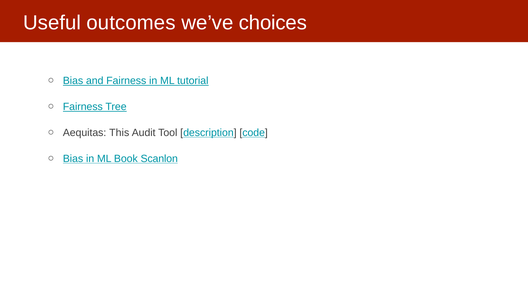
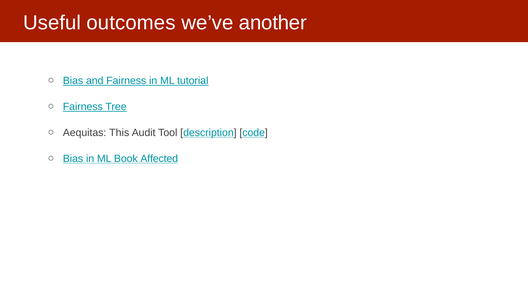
choices: choices -> another (273, 23)
Scanlon: Scanlon -> Affected (159, 159)
